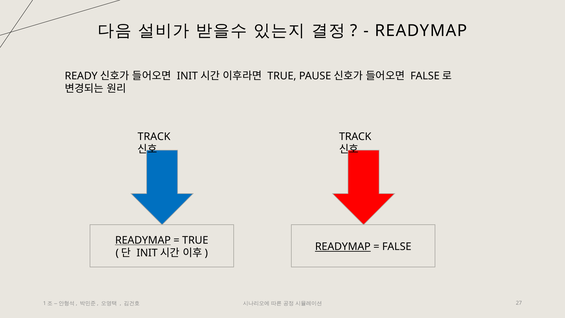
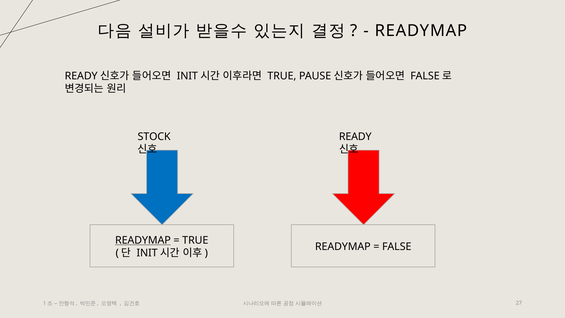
TRACK: TRACK -> STOCK (154, 137)
TRACK: TRACK -> READY (355, 137)
READYMAP underline: present -> none (343, 246)
